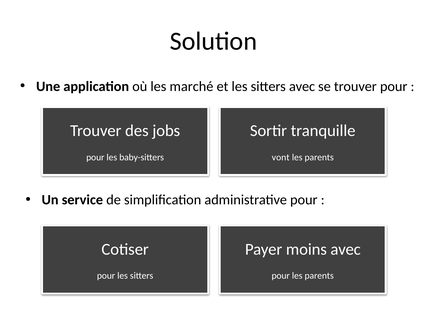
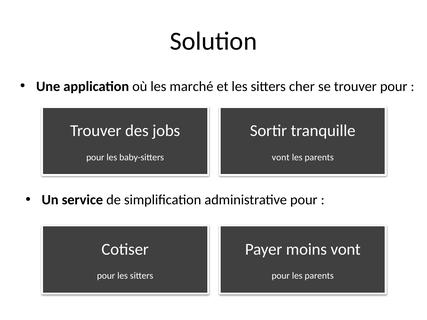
sitters avec: avec -> cher (302, 86)
moins avec: avec -> vont (346, 249)
